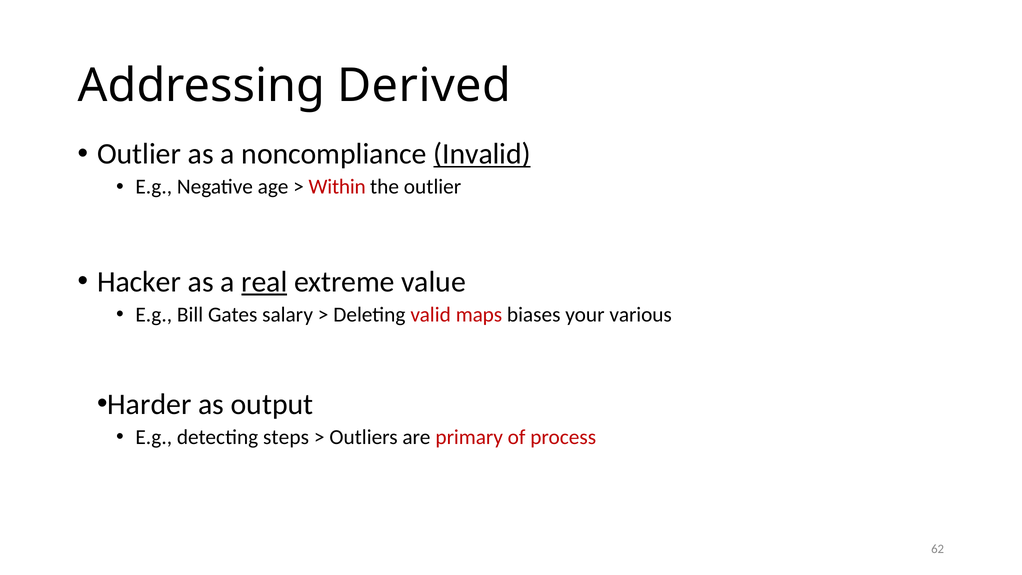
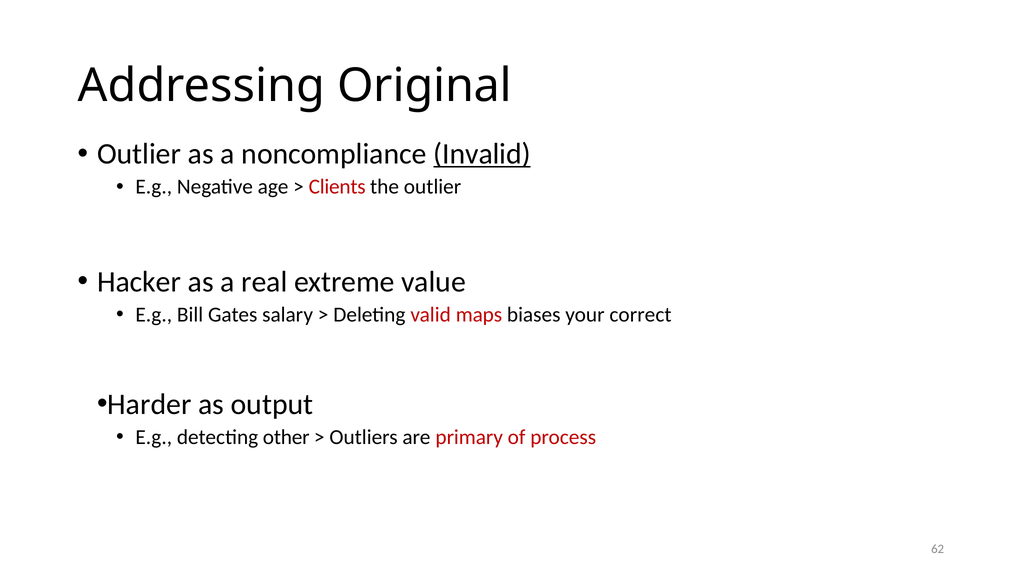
Derived: Derived -> Original (425, 86)
Within: Within -> Clients (337, 187)
real underline: present -> none (264, 282)
various: various -> correct (640, 315)
steps: steps -> other (286, 437)
